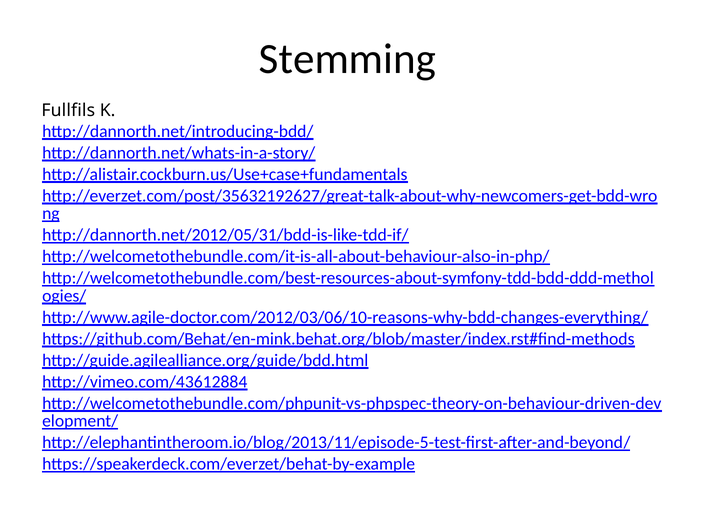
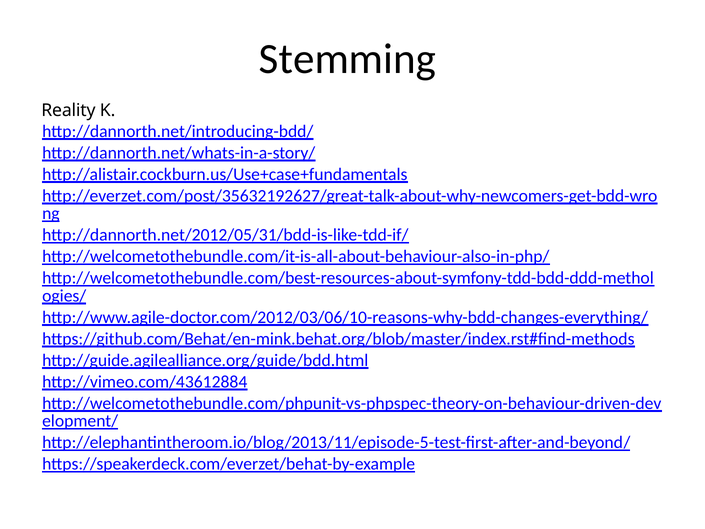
Fullfils: Fullfils -> Reality (68, 110)
